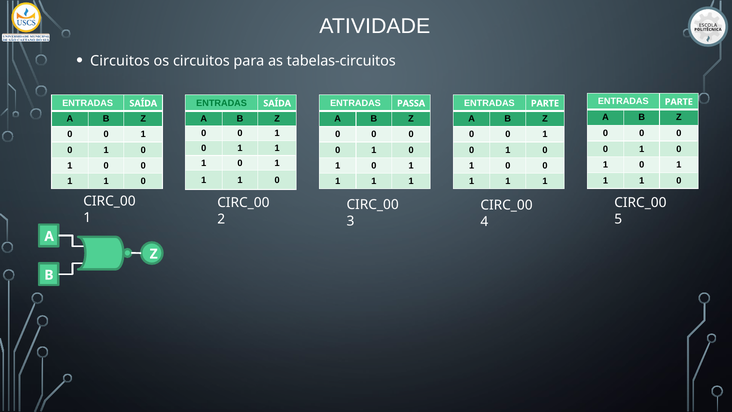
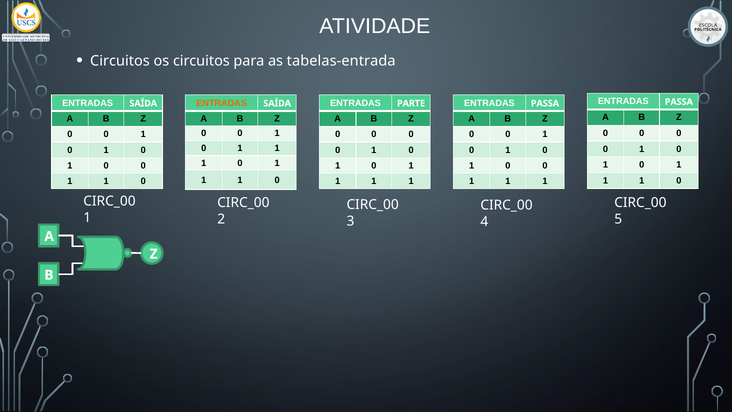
tabelas-circuitos: tabelas-circuitos -> tabelas-entrada (341, 61)
PARTE: PARTE -> PASSA (679, 102)
ENTRADAS colour: green -> orange (222, 103)
PASSA: PASSA -> PARTE (411, 103)
PARTE: PARTE -> PASSA (545, 103)
